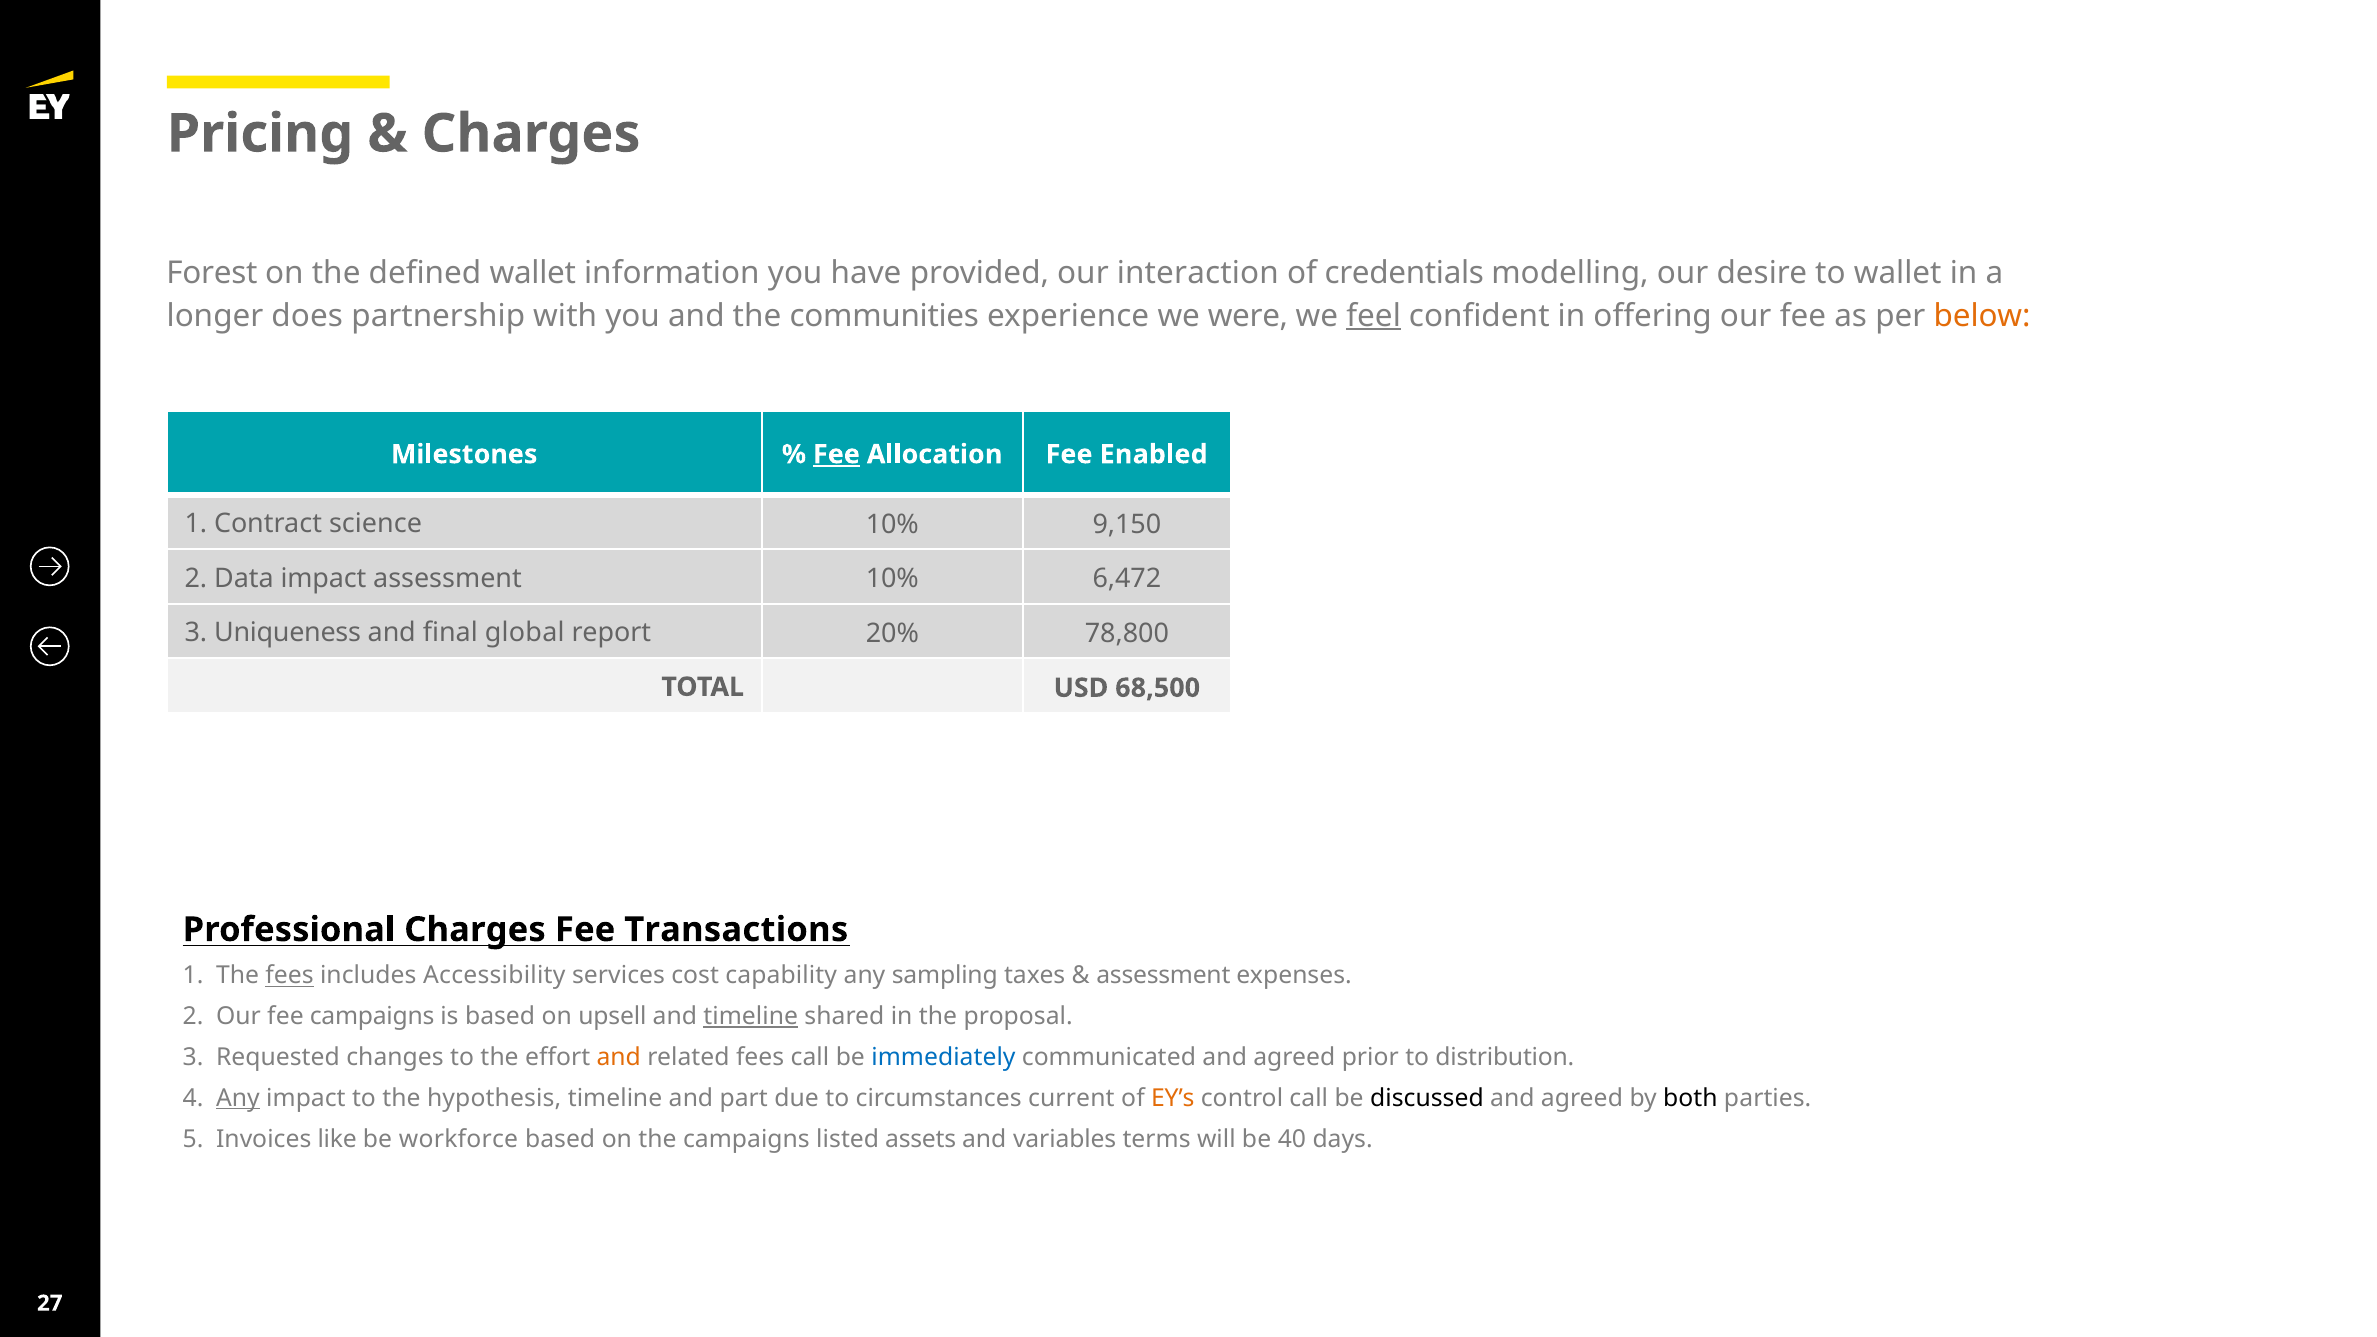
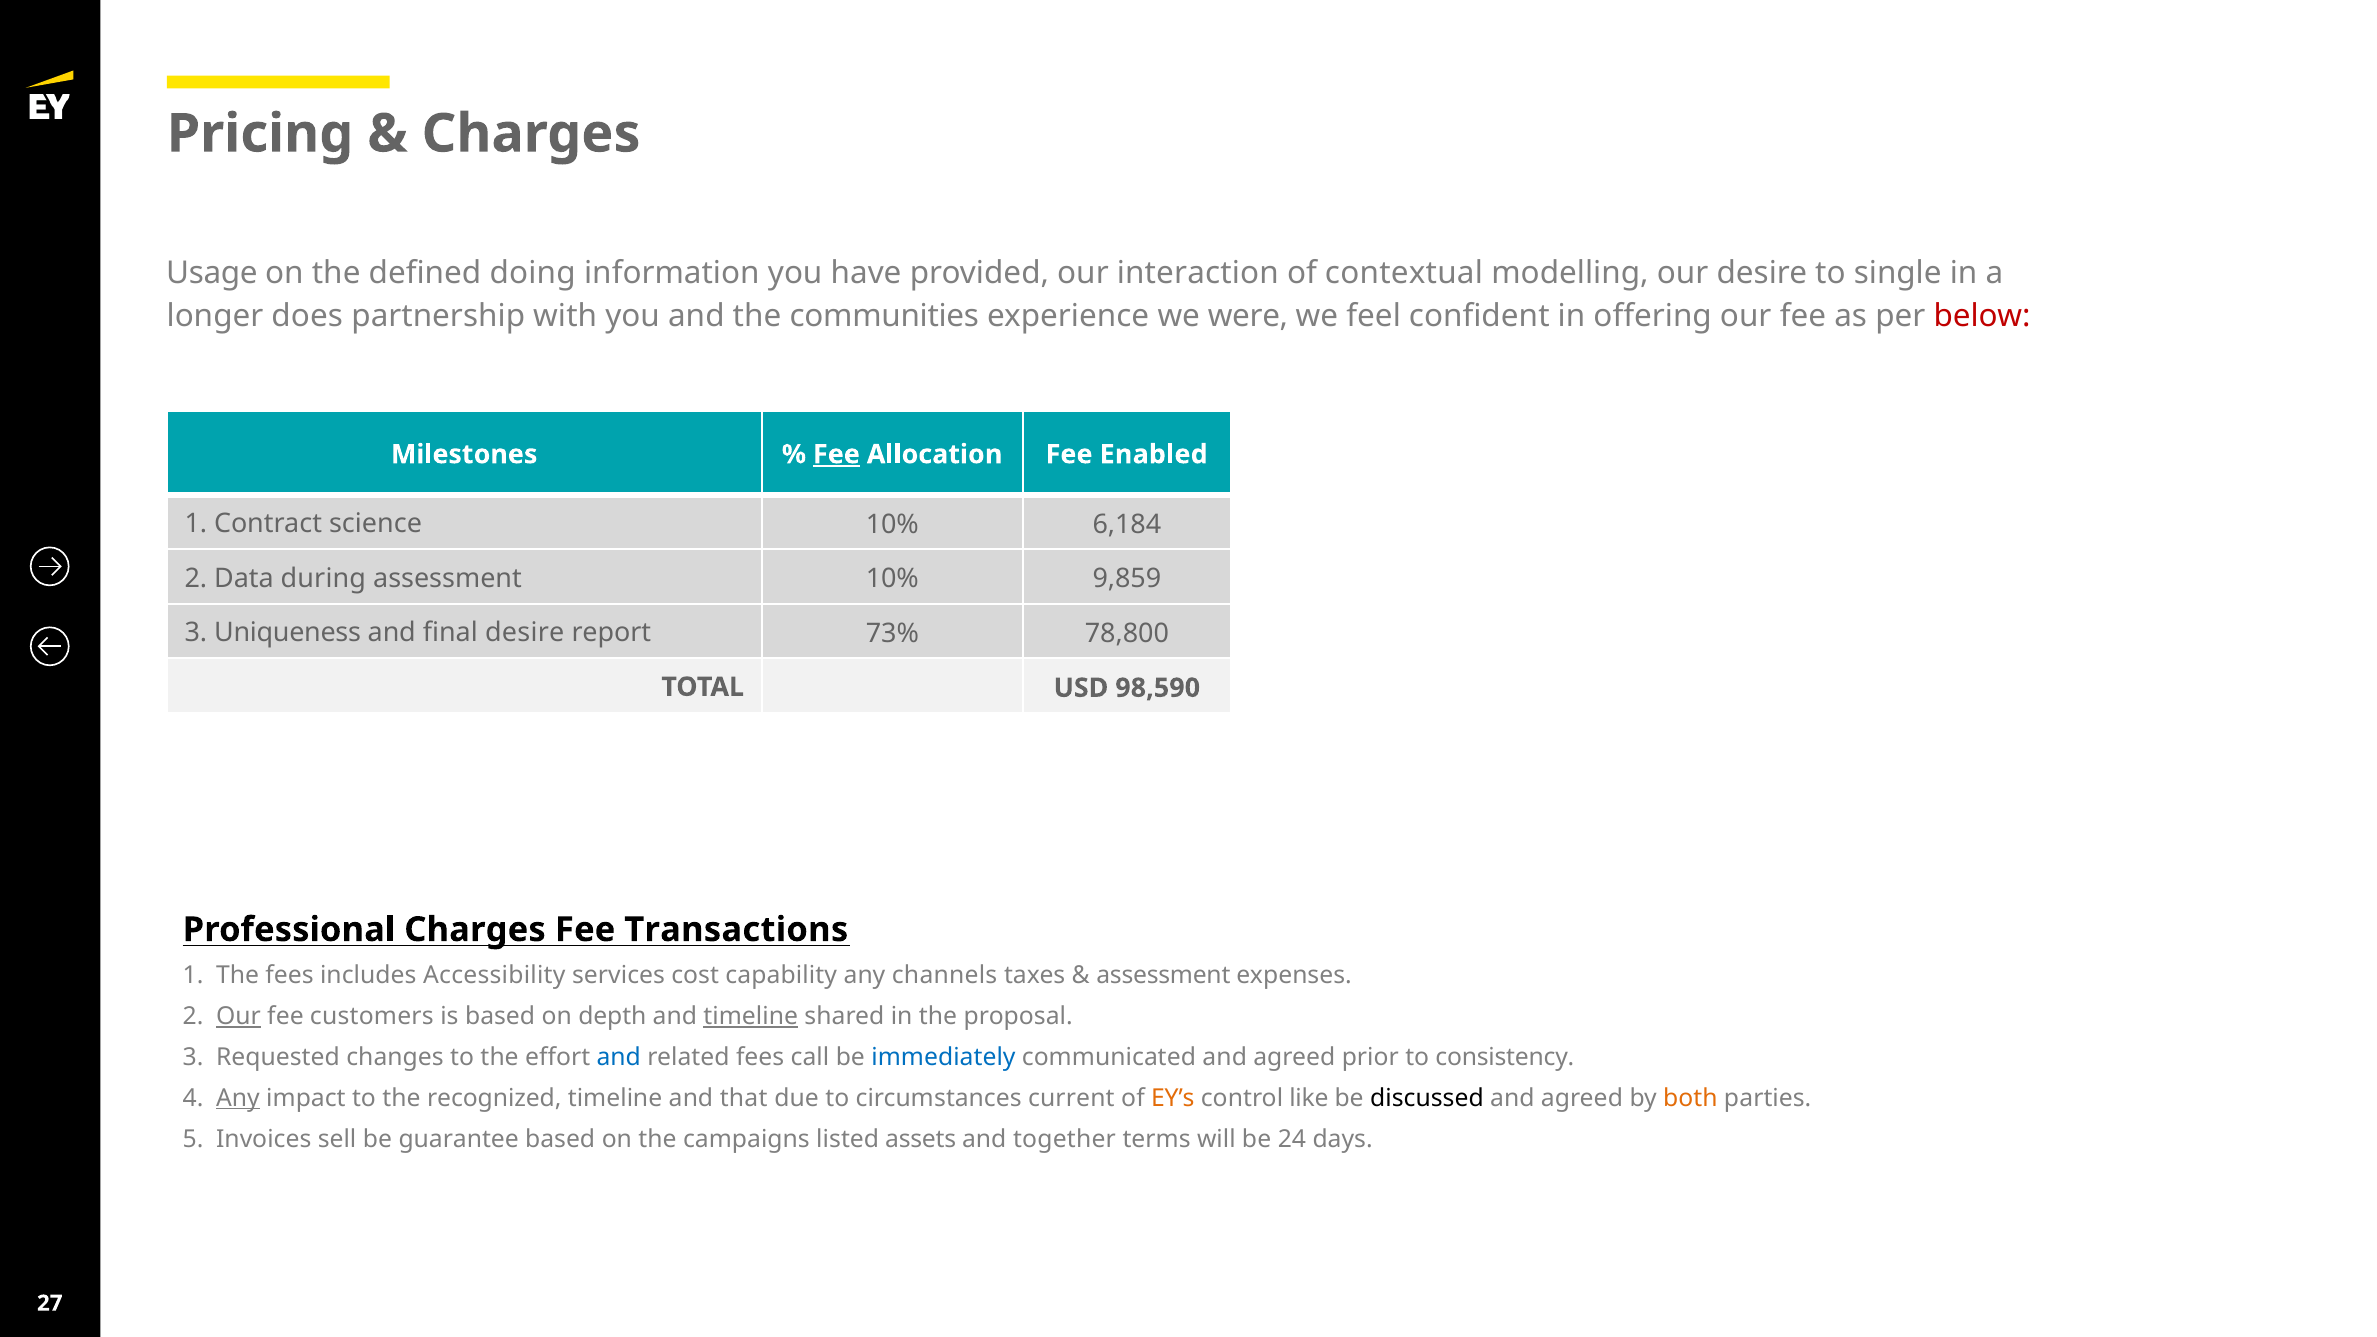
Forest: Forest -> Usage (212, 273)
defined wallet: wallet -> doing (533, 273)
credentials: credentials -> contextual (1404, 273)
to wallet: wallet -> single (1898, 273)
feel underline: present -> none (1374, 316)
below colour: orange -> red (1982, 316)
9,150: 9,150 -> 6,184 (1127, 525)
Data impact: impact -> during (323, 578)
6,472: 6,472 -> 9,859 (1127, 579)
final global: global -> desire (525, 633)
20%: 20% -> 73% (892, 634)
68,500: 68,500 -> 98,590 (1158, 688)
fees underline: present -> none (290, 976)
sampling: sampling -> channels (945, 976)
Our underline: none -> present (238, 1017)
fee campaigns: campaigns -> customers (372, 1017)
upsell: upsell -> depth (612, 1017)
and colour: orange -> blue (619, 1057)
distribution: distribution -> consistency (1505, 1057)
hypothesis: hypothesis -> recognized (494, 1098)
part: part -> that (744, 1098)
control call: call -> like (1309, 1098)
both colour: black -> orange (1690, 1098)
like: like -> sell (337, 1139)
workforce: workforce -> guarantee (459, 1139)
variables: variables -> together (1064, 1139)
40: 40 -> 24 (1292, 1139)
